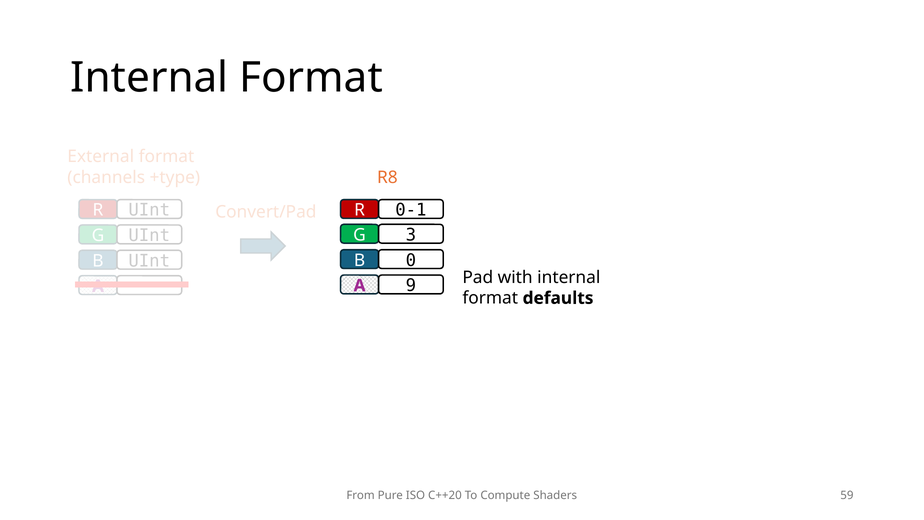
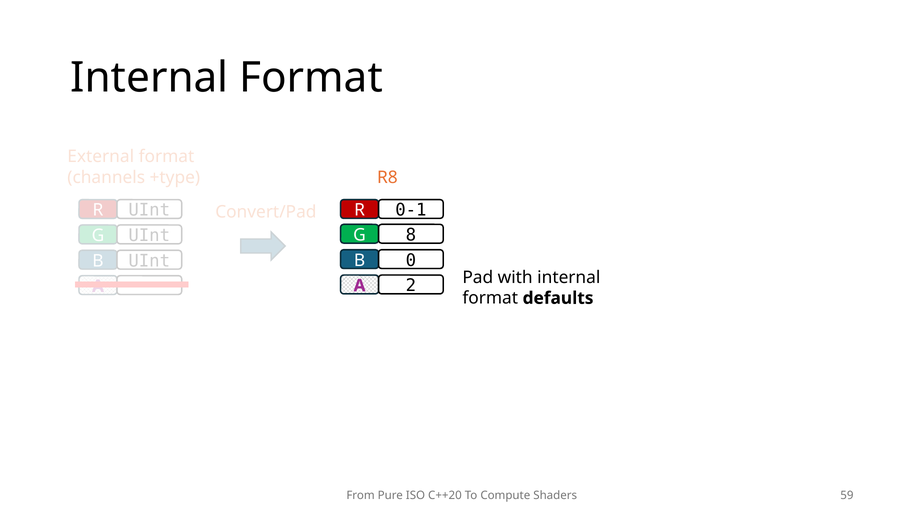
3: 3 -> 8 (411, 235)
9: 9 -> 2 (411, 286)
